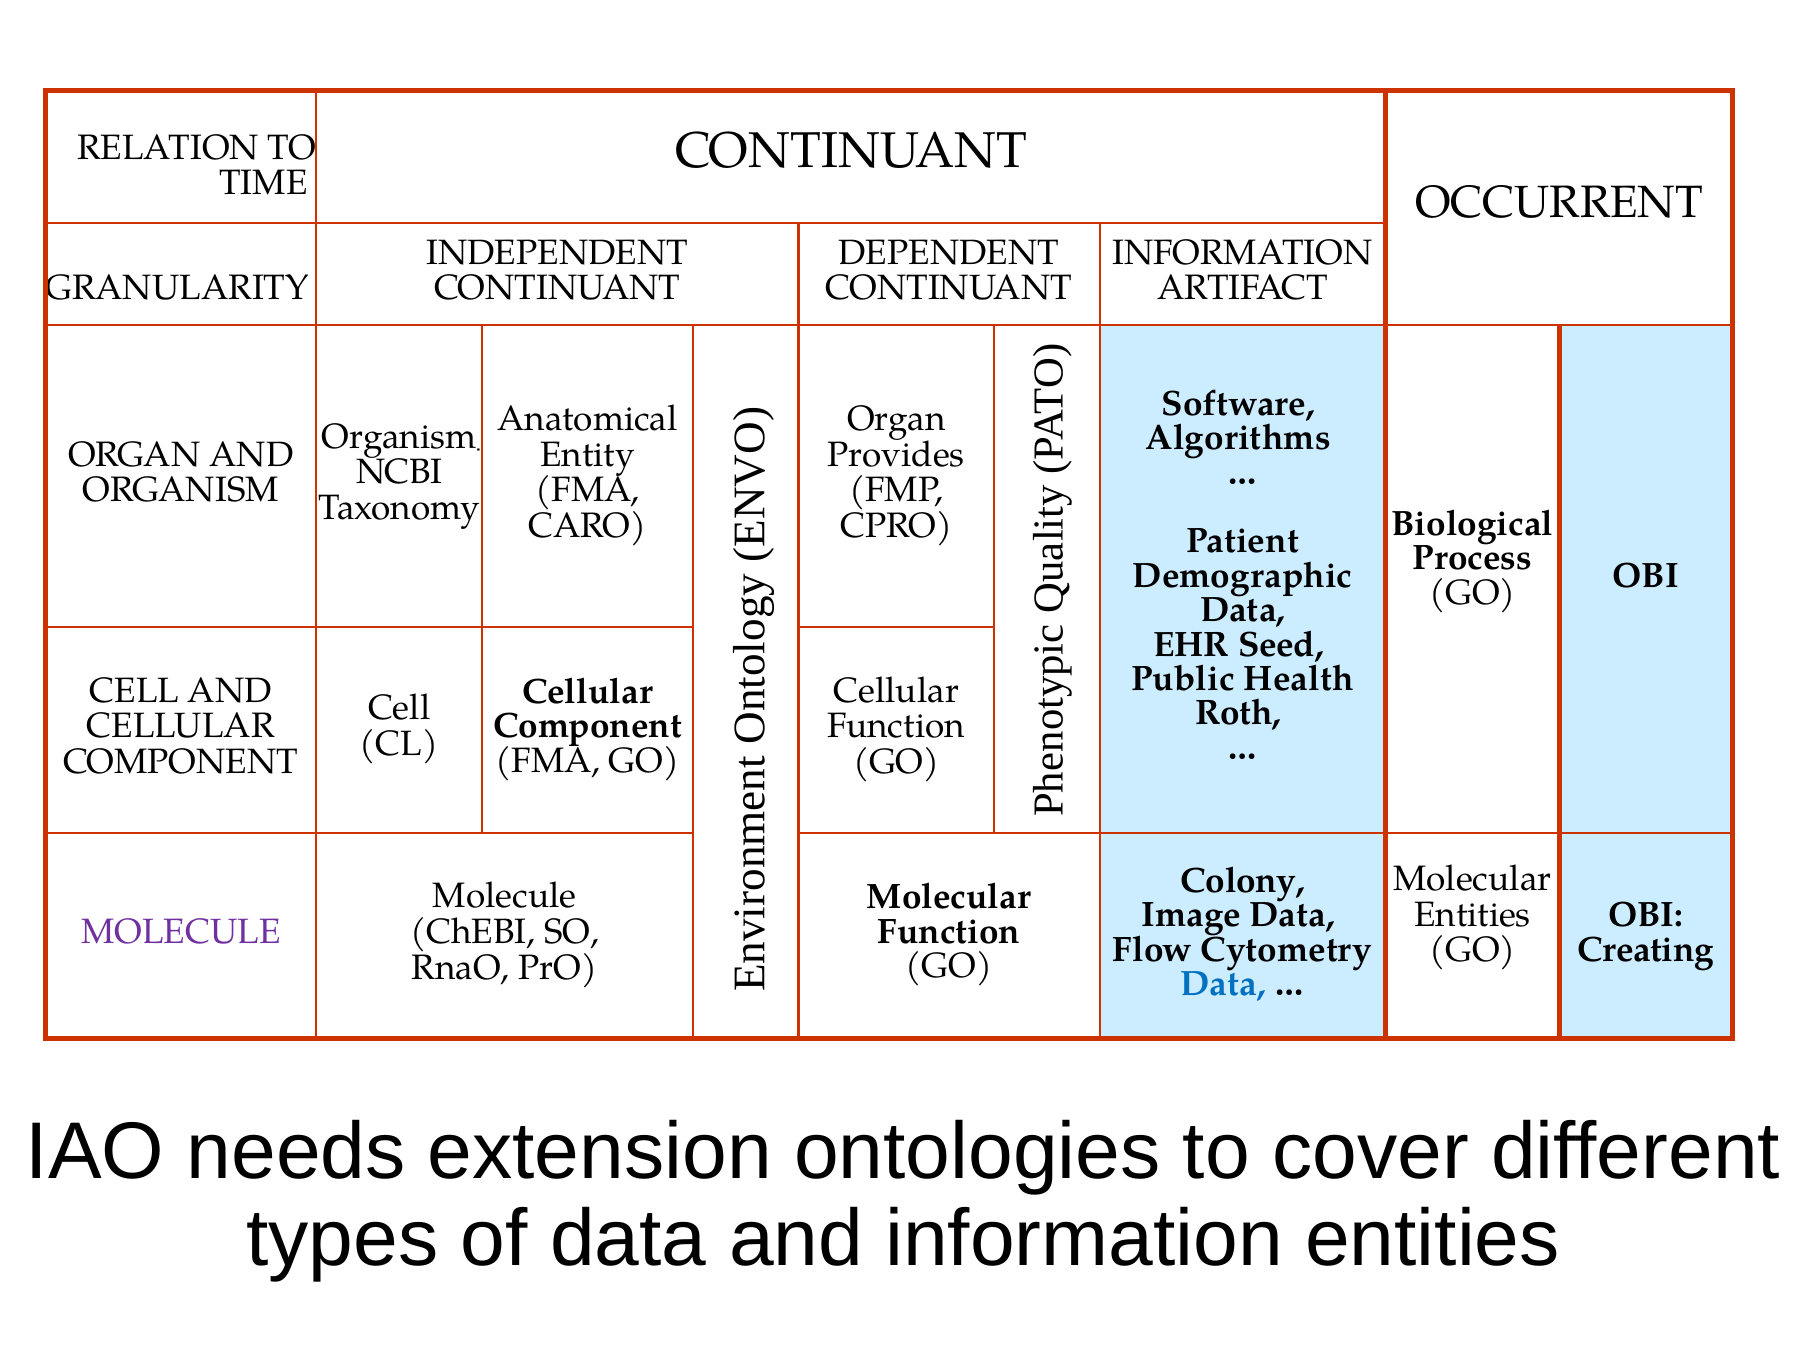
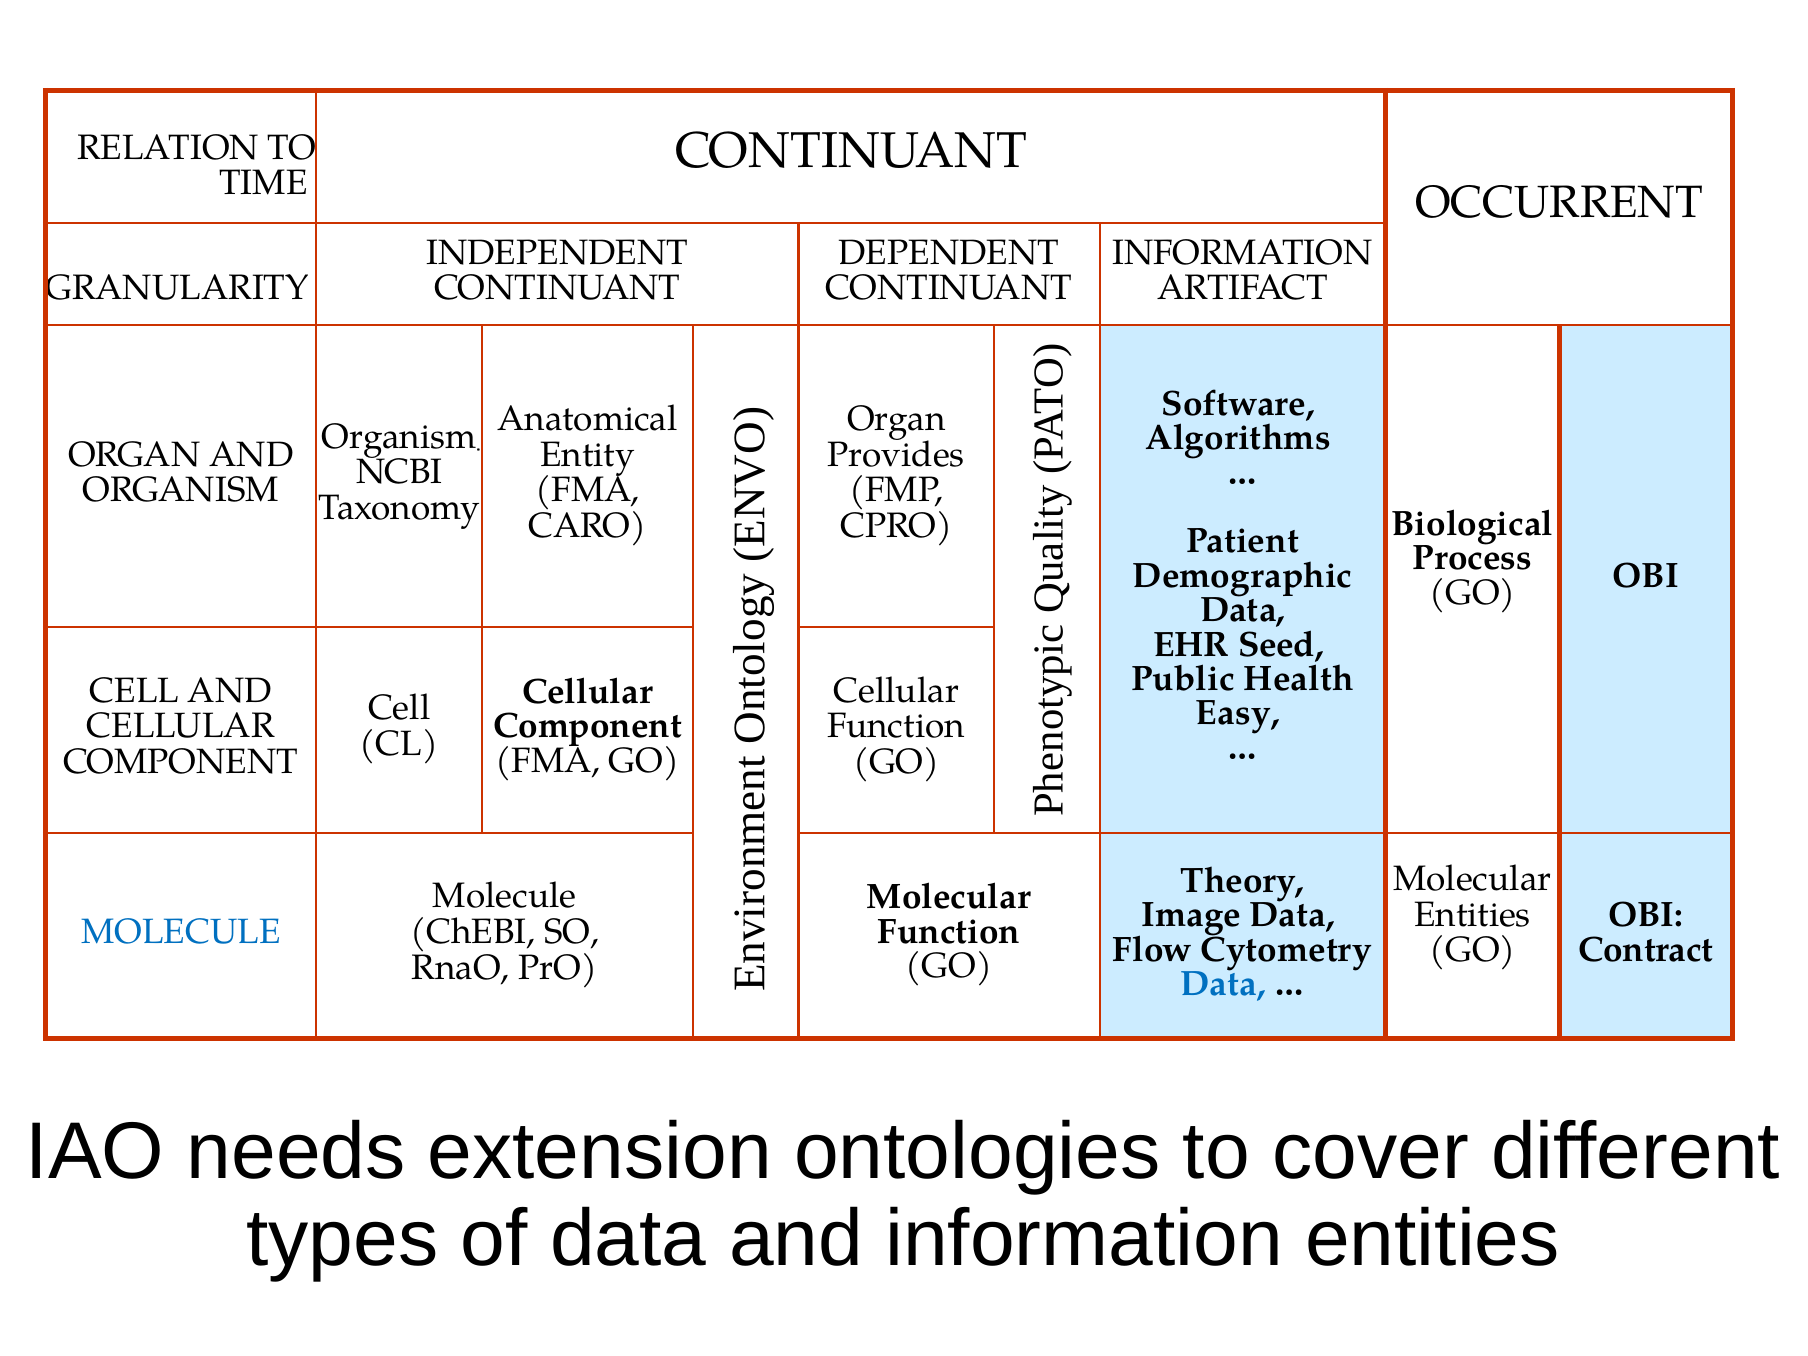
Roth: Roth -> Easy (1238, 713)
Colony: Colony -> Theory (1243, 881)
MOLECULE colour: purple -> blue (181, 932)
Creating: Creating -> Contract (1646, 949)
